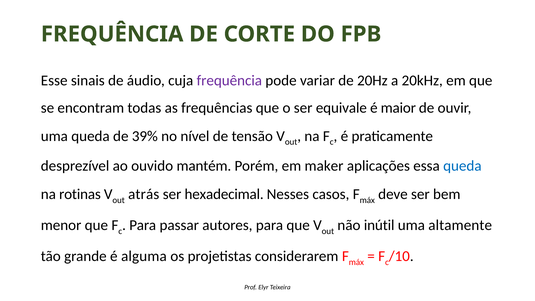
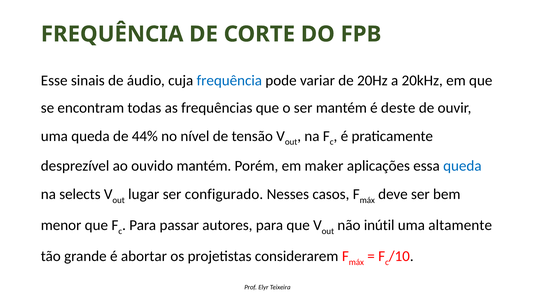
frequência colour: purple -> blue (229, 81)
ser equivale: equivale -> mantém (341, 108)
maior: maior -> deste (398, 108)
39%: 39% -> 44% (145, 136)
rotinas: rotinas -> selects (80, 194)
atrás: atrás -> lugar (144, 194)
hexadecimal: hexadecimal -> configurado (224, 194)
alguma: alguma -> abortar (144, 256)
